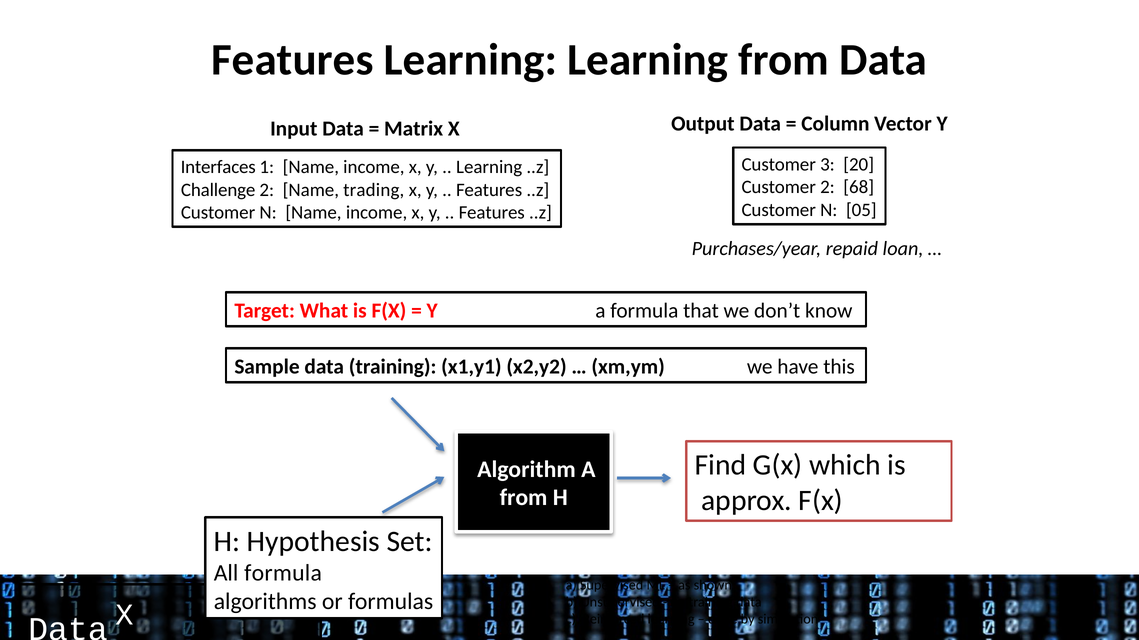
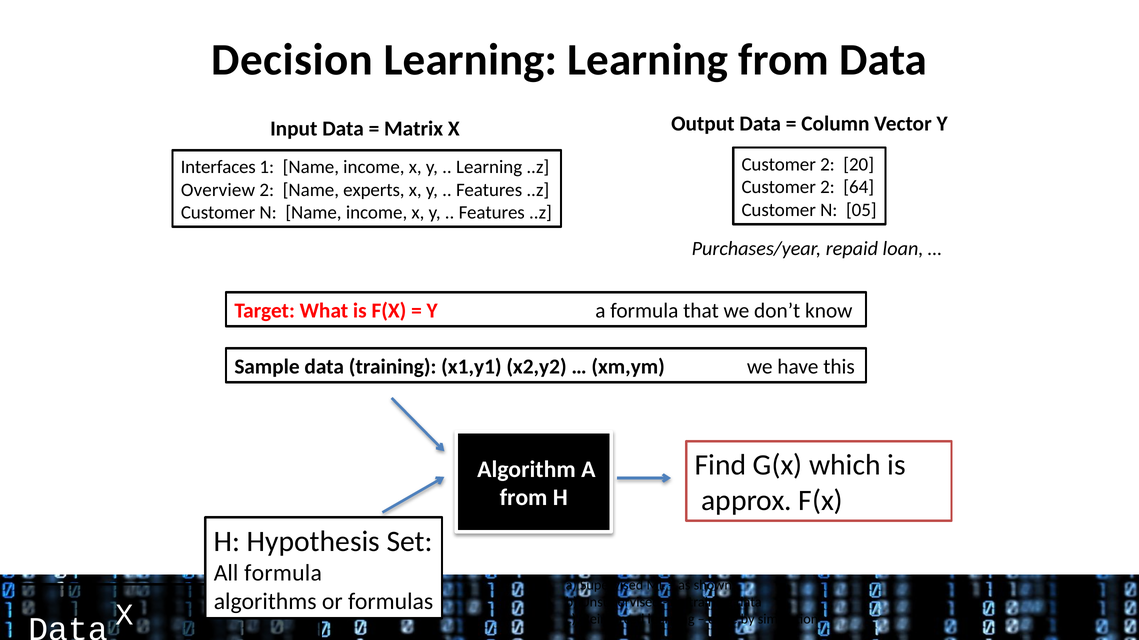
Features: Features -> Decision (292, 60)
3: 3 -> 2 (827, 165)
68: 68 -> 64 (859, 187)
Challenge: Challenge -> Overview (218, 190)
trading: trading -> experts (374, 190)
